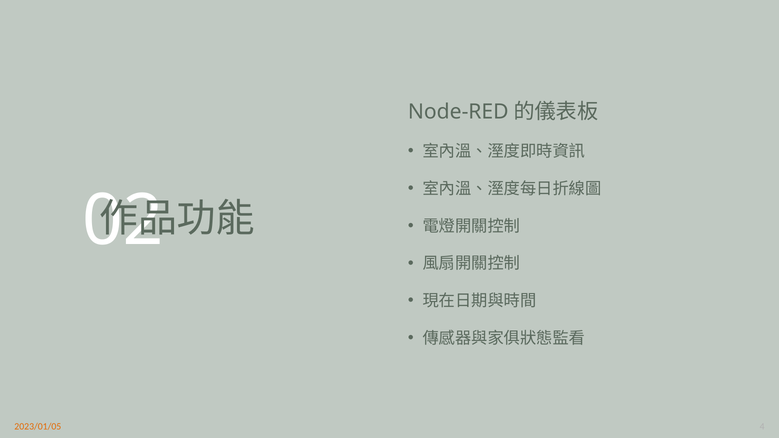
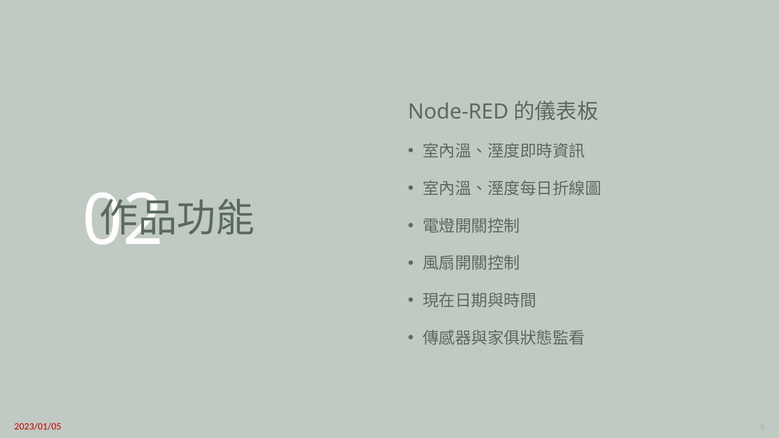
2023/01/05 colour: orange -> red (38, 427)
